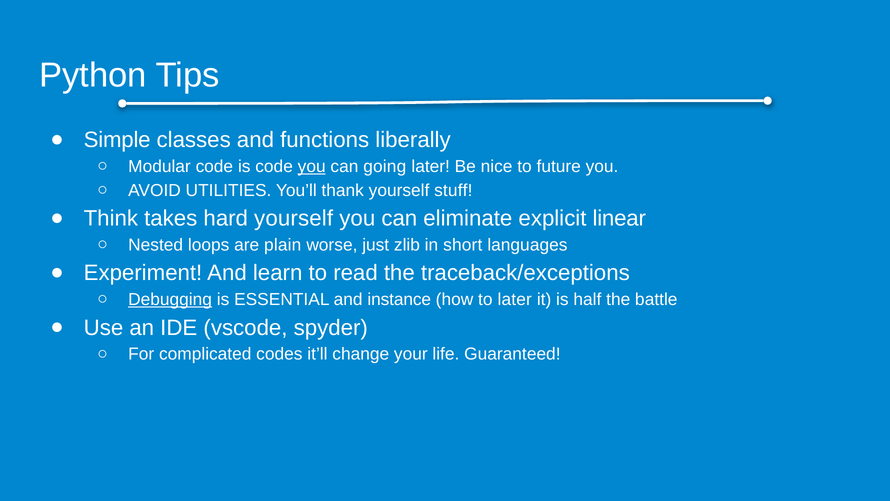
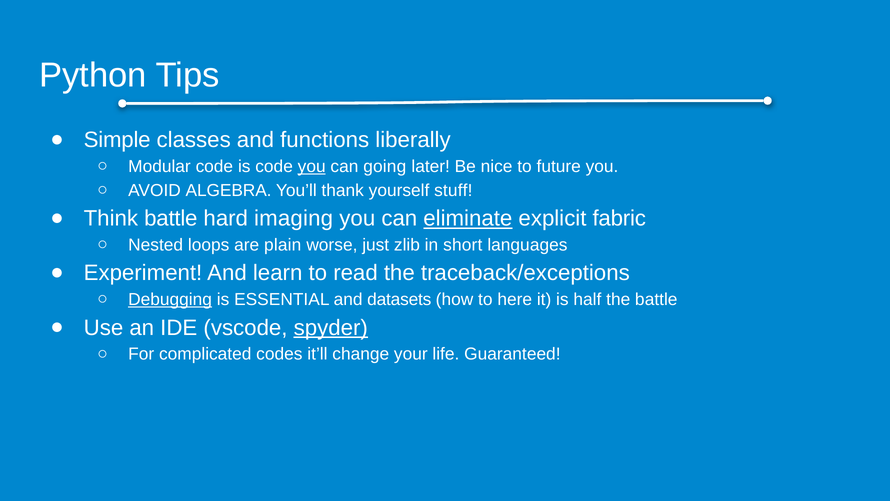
UTILITIES: UTILITIES -> ALGEBRA (229, 190)
Think takes: takes -> battle (171, 218)
hard yourself: yourself -> imaging (294, 218)
eliminate underline: none -> present (468, 218)
linear: linear -> fabric (619, 218)
instance: instance -> datasets (399, 299)
to later: later -> here (515, 299)
spyder underline: none -> present (331, 327)
